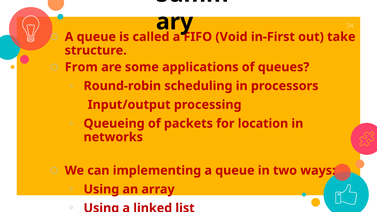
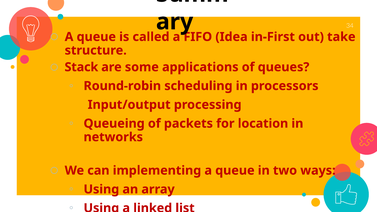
Void: Void -> Idea (232, 37)
From: From -> Stack (81, 67)
